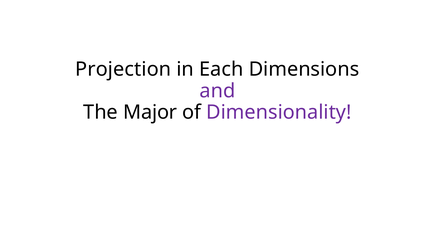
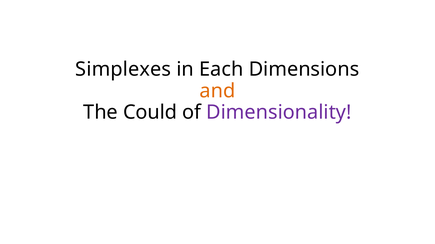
Projection: Projection -> Simplexes (123, 70)
and colour: purple -> orange (217, 91)
Major: Major -> Could (150, 113)
